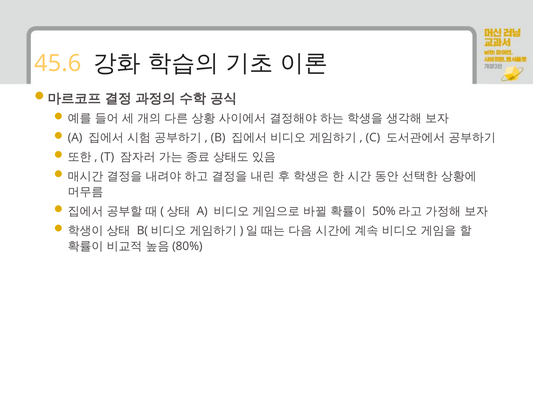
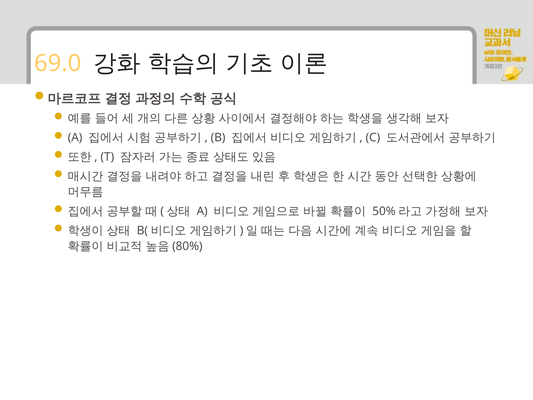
45.6: 45.6 -> 69.0 (58, 63)
